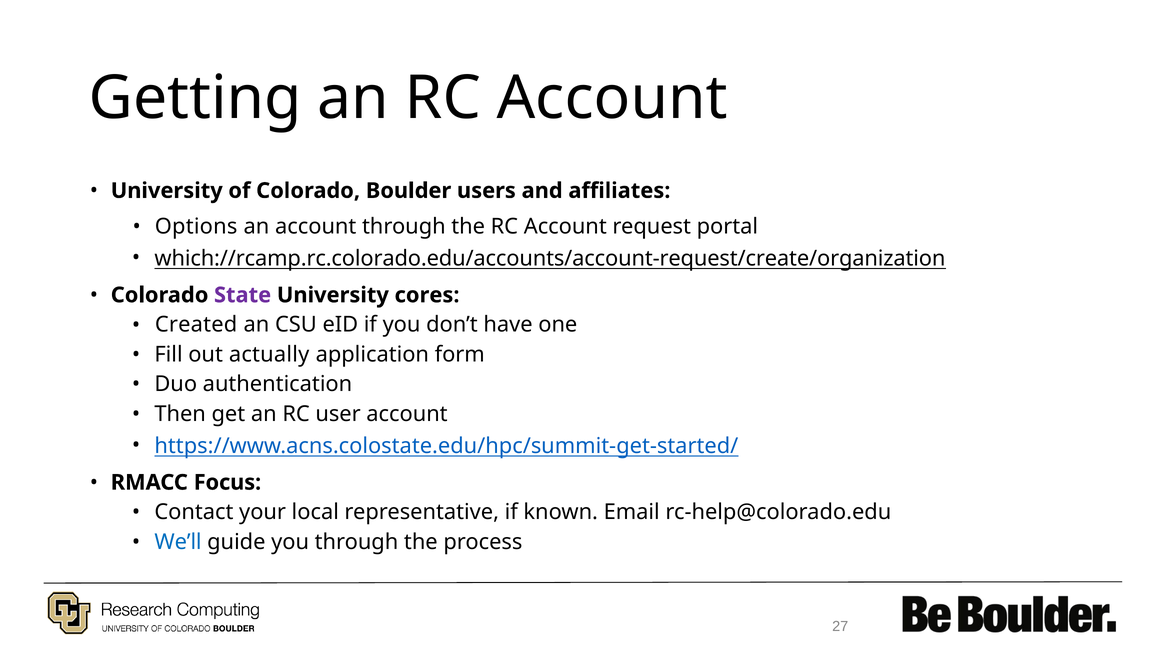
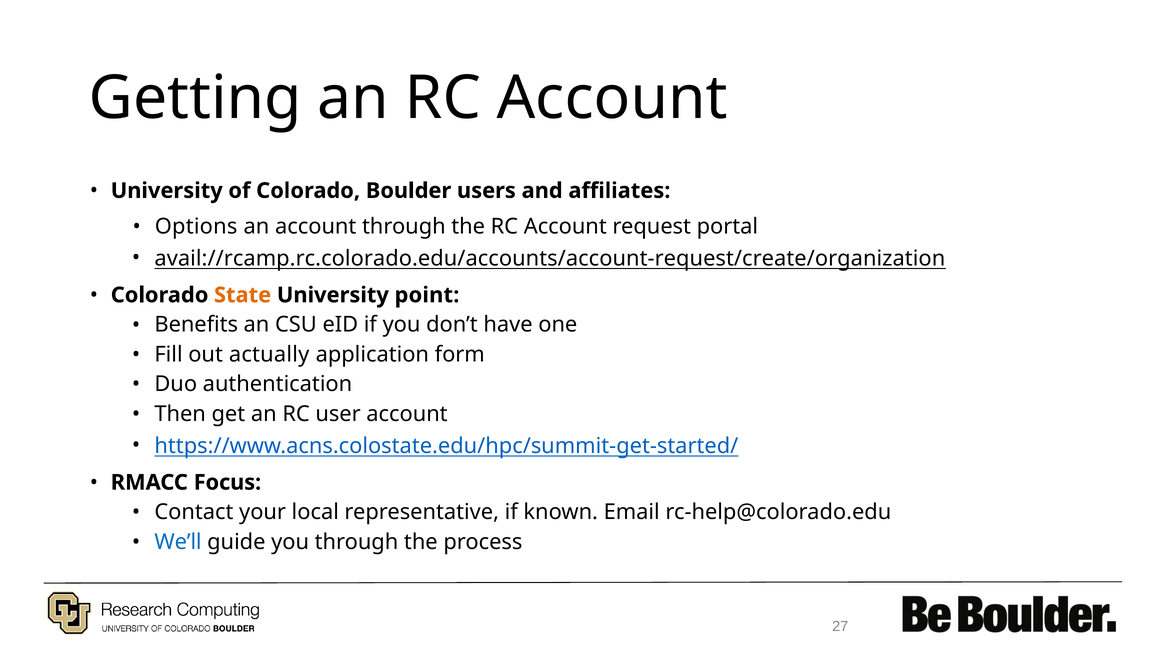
which://rcamp.rc.colorado.edu/accounts/account-request/create/organization: which://rcamp.rc.colorado.edu/accounts/account-request/create/organization -> avail://rcamp.rc.colorado.edu/accounts/account-request/create/organization (550, 259)
State colour: purple -> orange (243, 295)
cores: cores -> point (427, 295)
Created: Created -> Benefits (196, 325)
